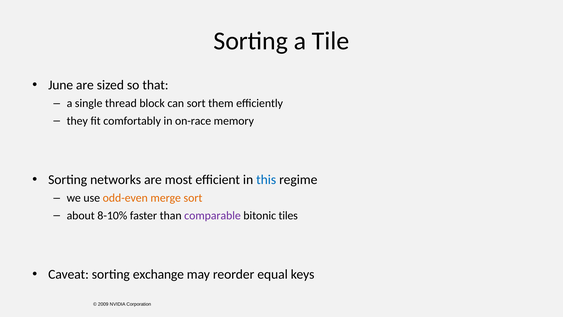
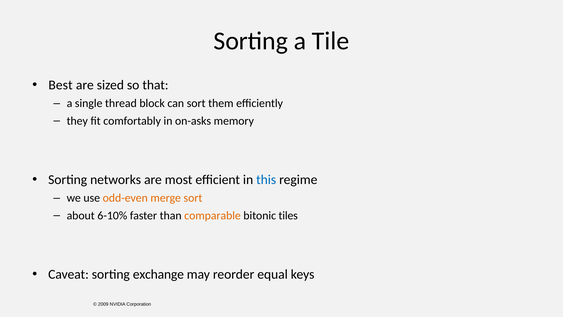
June: June -> Best (61, 85)
on-race: on-race -> on-asks (193, 121)
8-10%: 8-10% -> 6-10% (112, 215)
comparable colour: purple -> orange (213, 215)
